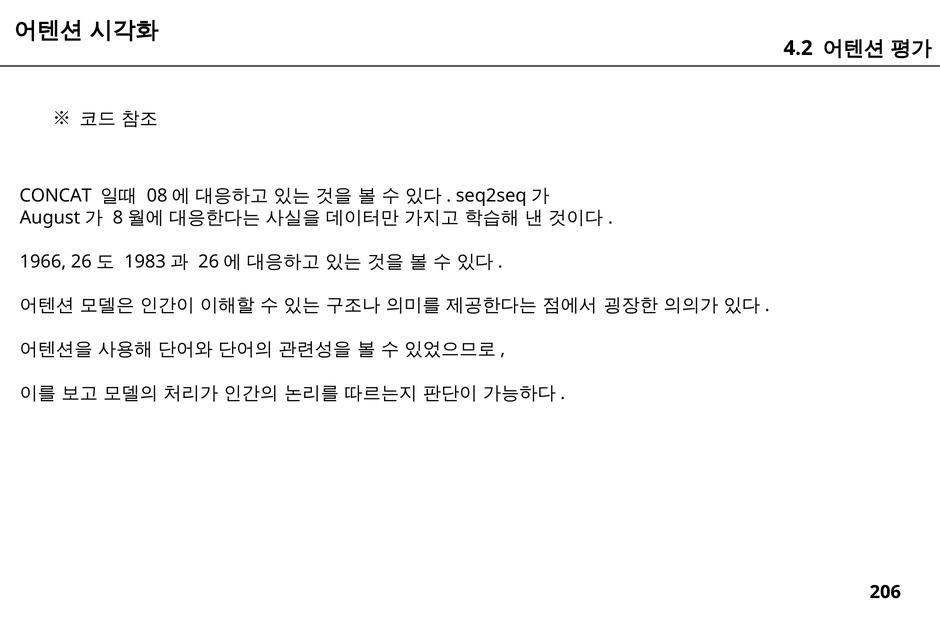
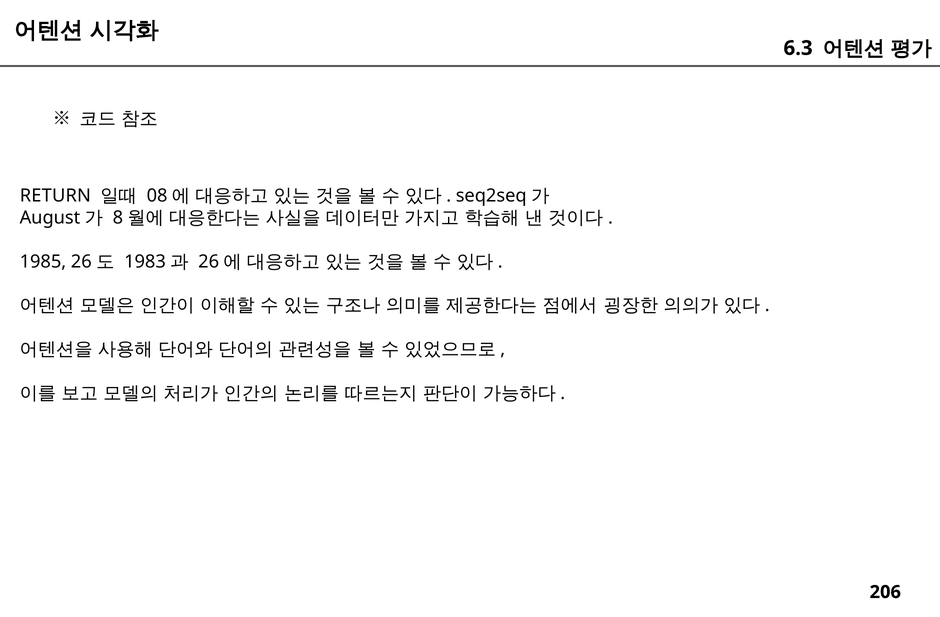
4.2: 4.2 -> 6.3 (798, 48)
CONCAT: CONCAT -> RETURN (55, 196)
1966: 1966 -> 1985 (43, 262)
